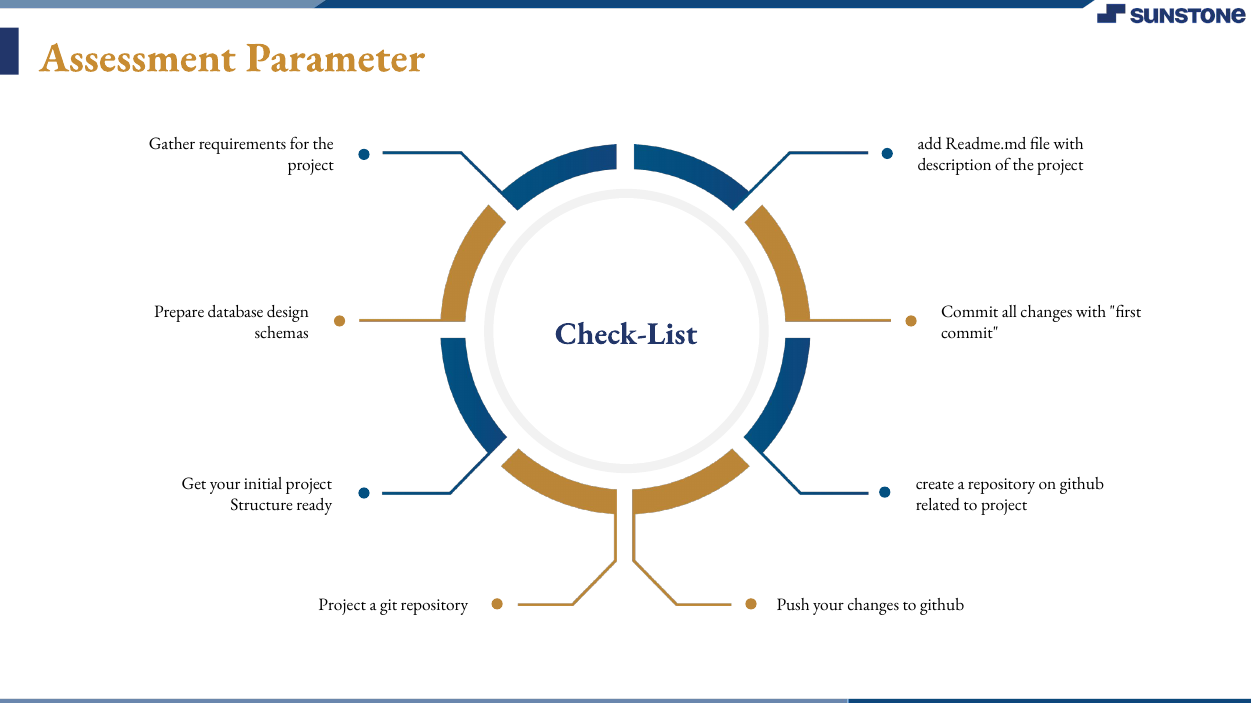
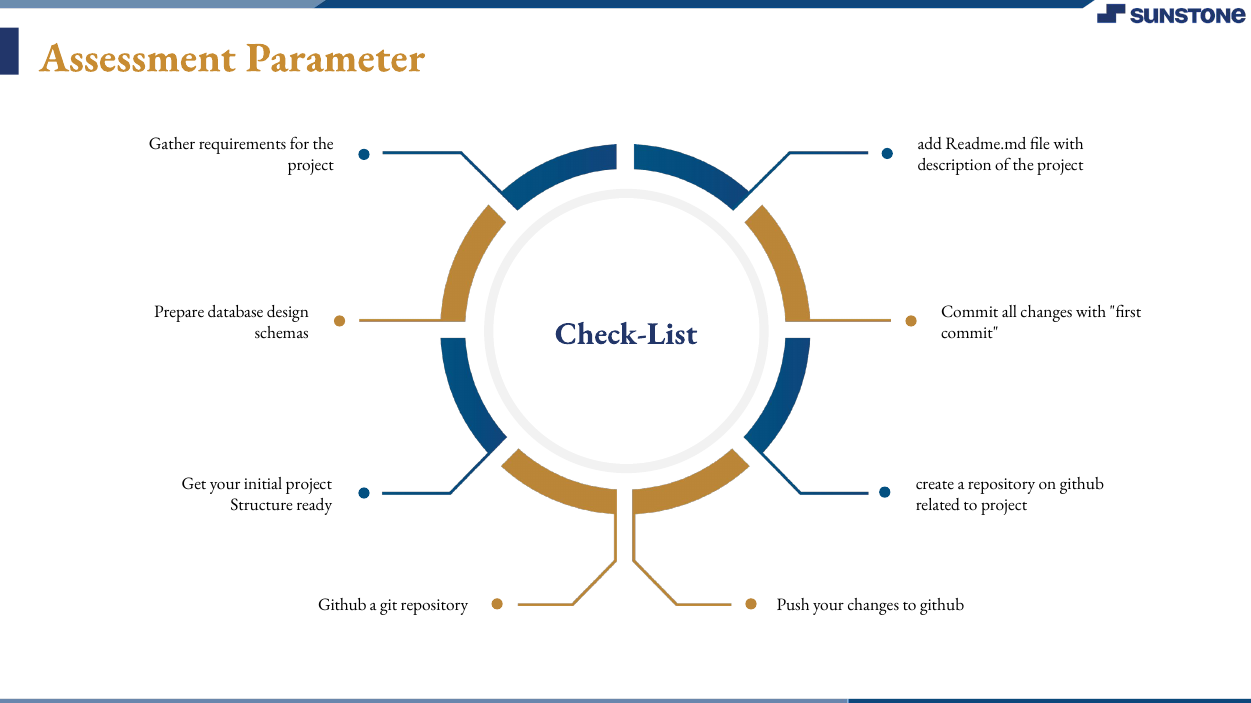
Project: Project -> Github (342, 606)
